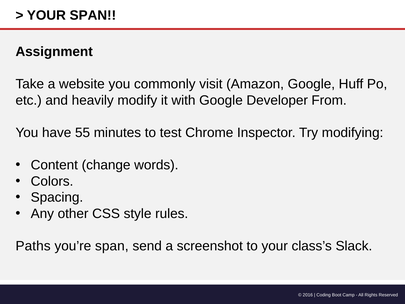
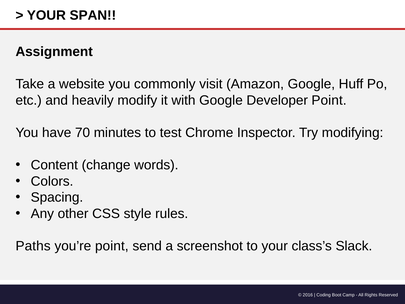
Developer From: From -> Point (329, 100)
55: 55 -> 70 (83, 133)
you’re span: span -> point (112, 246)
